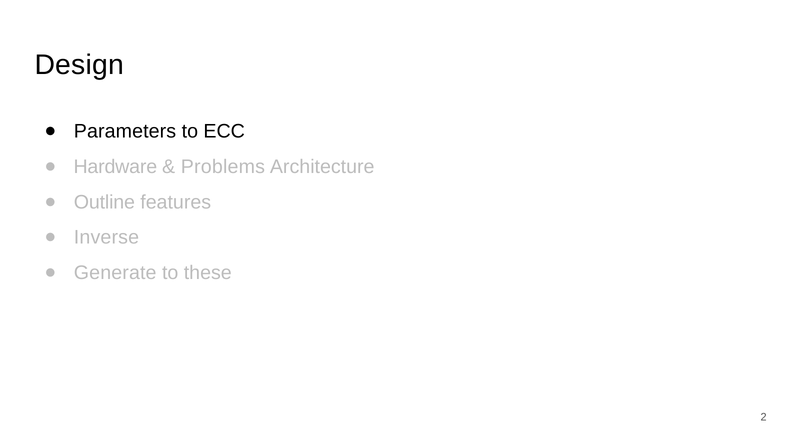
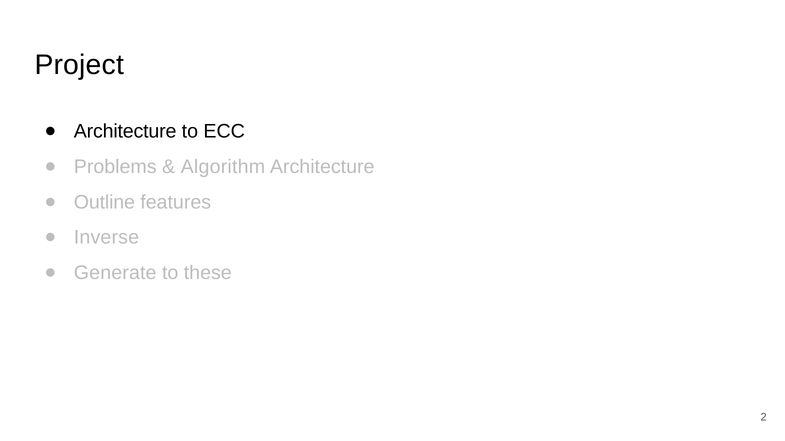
Design: Design -> Project (79, 65)
Parameters: Parameters -> Architecture (125, 132)
Hardware: Hardware -> Problems (115, 167)
Problems: Problems -> Algorithm (223, 167)
